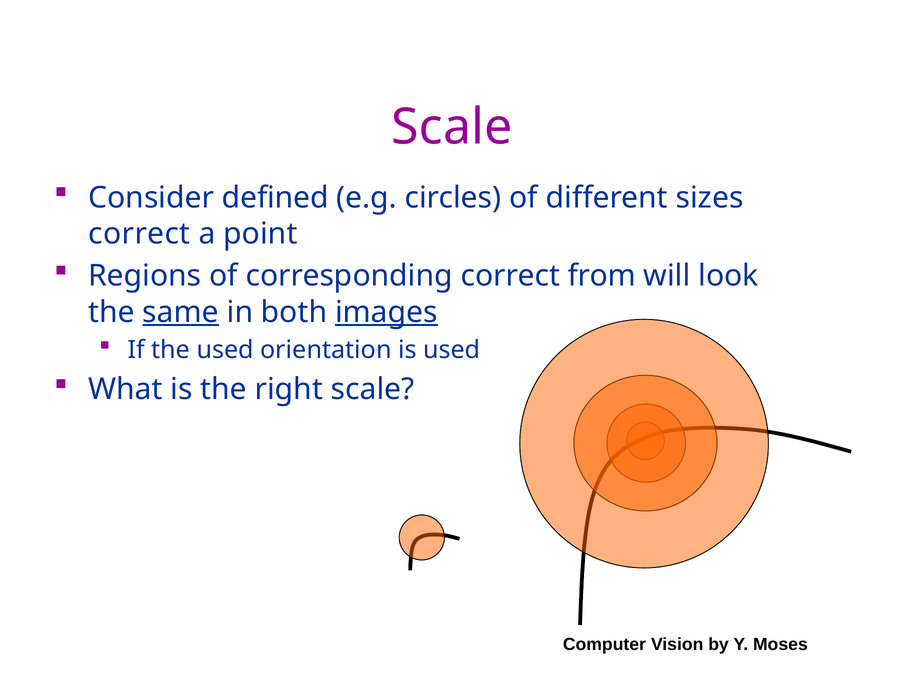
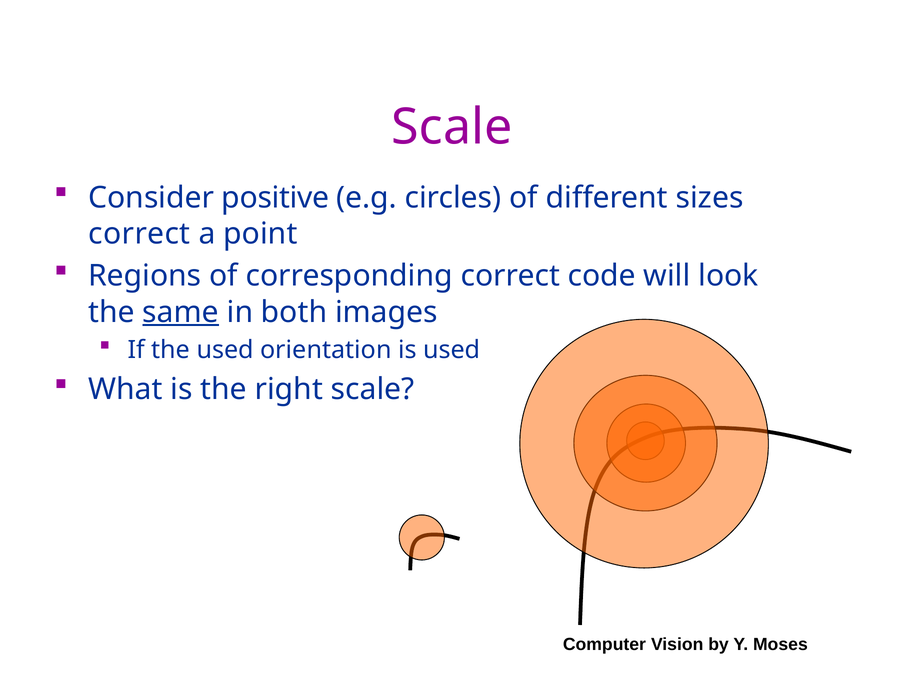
defined: defined -> positive (275, 198)
from: from -> code (602, 276)
images underline: present -> none (386, 312)
